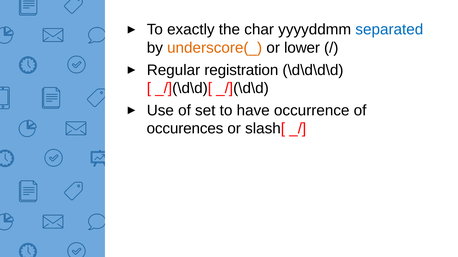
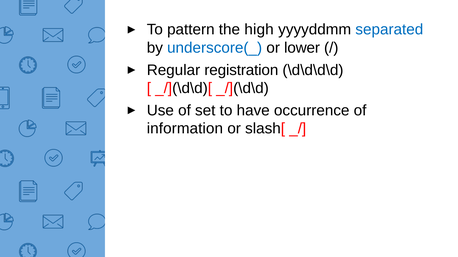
exactly: exactly -> pattern (191, 30)
char: char -> high (259, 30)
underscore(_ colour: orange -> blue (215, 48)
occurences: occurences -> information (185, 129)
